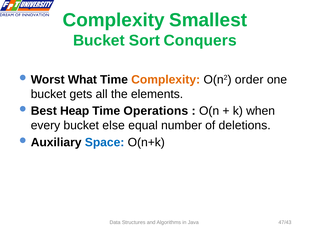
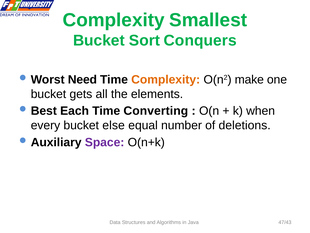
What: What -> Need (82, 79)
order: order -> make (249, 79)
Heap: Heap -> Each (75, 111)
Operations: Operations -> Converting (156, 111)
Space colour: blue -> purple (105, 142)
